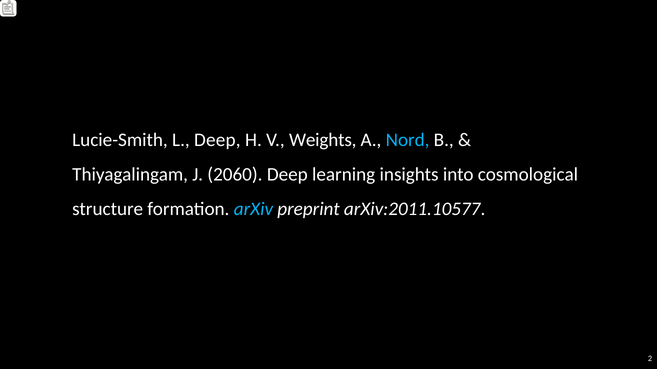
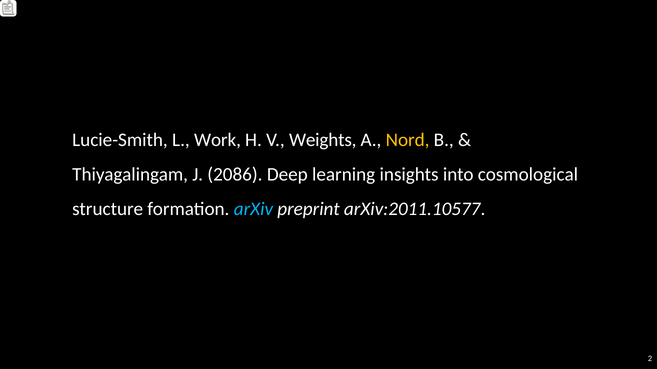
L Deep: Deep -> Work (217, 140)
Nord colour: light blue -> yellow (408, 140)
2060: 2060 -> 2086 (235, 175)
